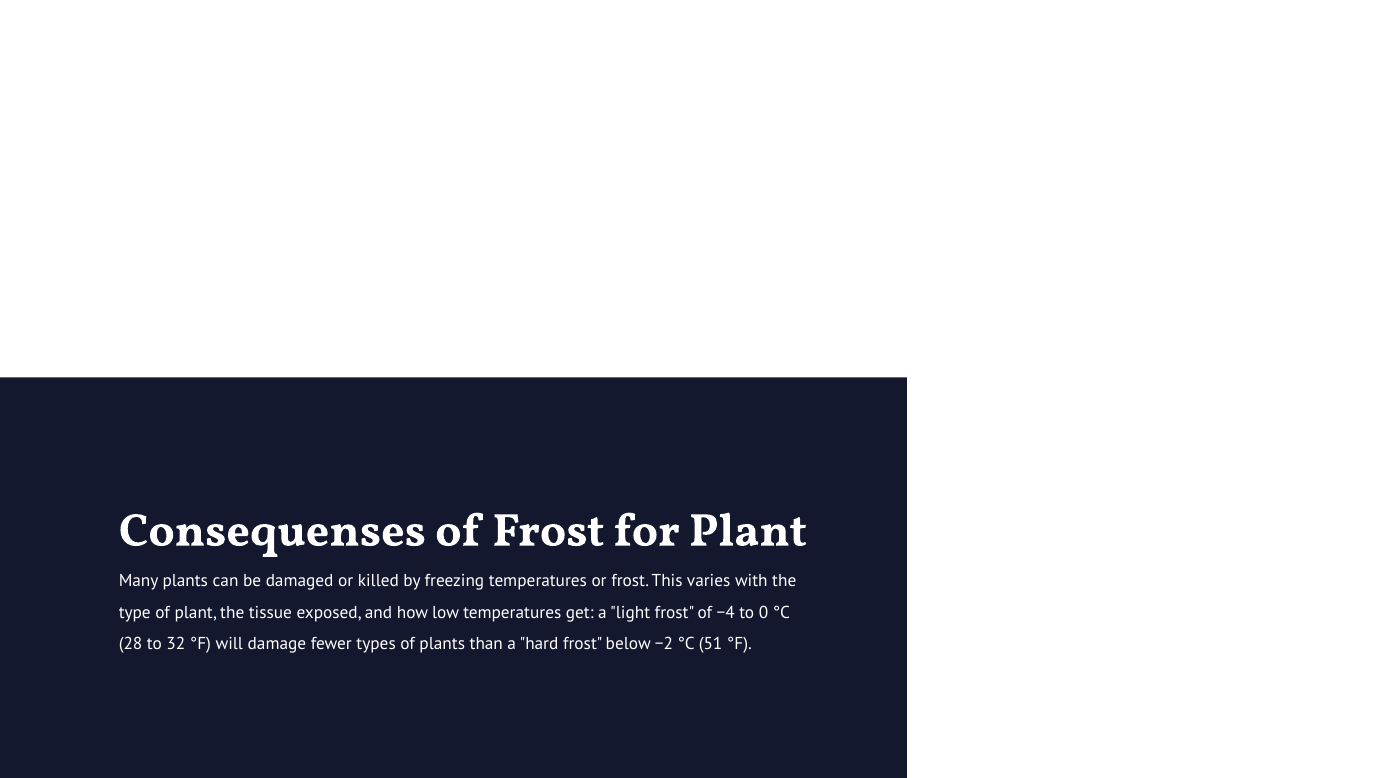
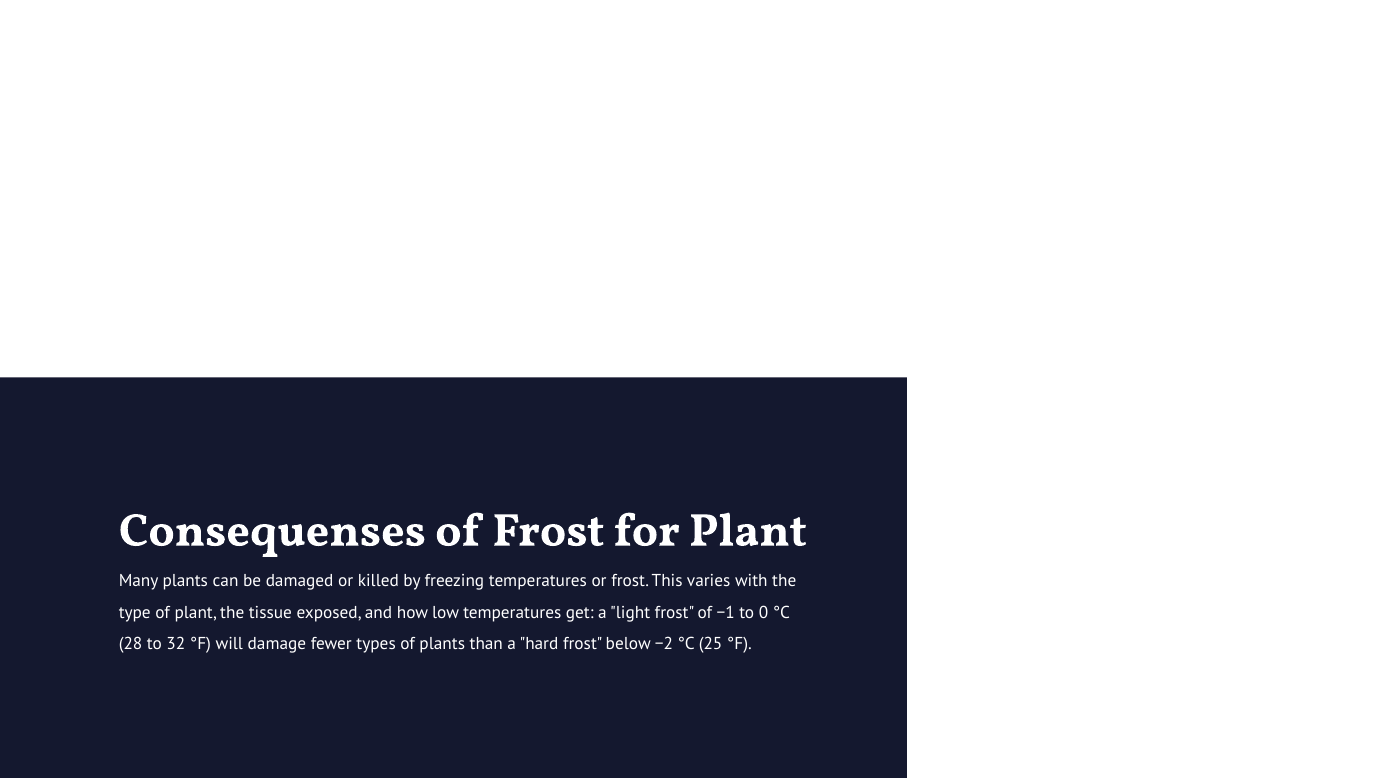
−4: −4 -> −1 (726, 613)
51: 51 -> 25 (711, 644)
